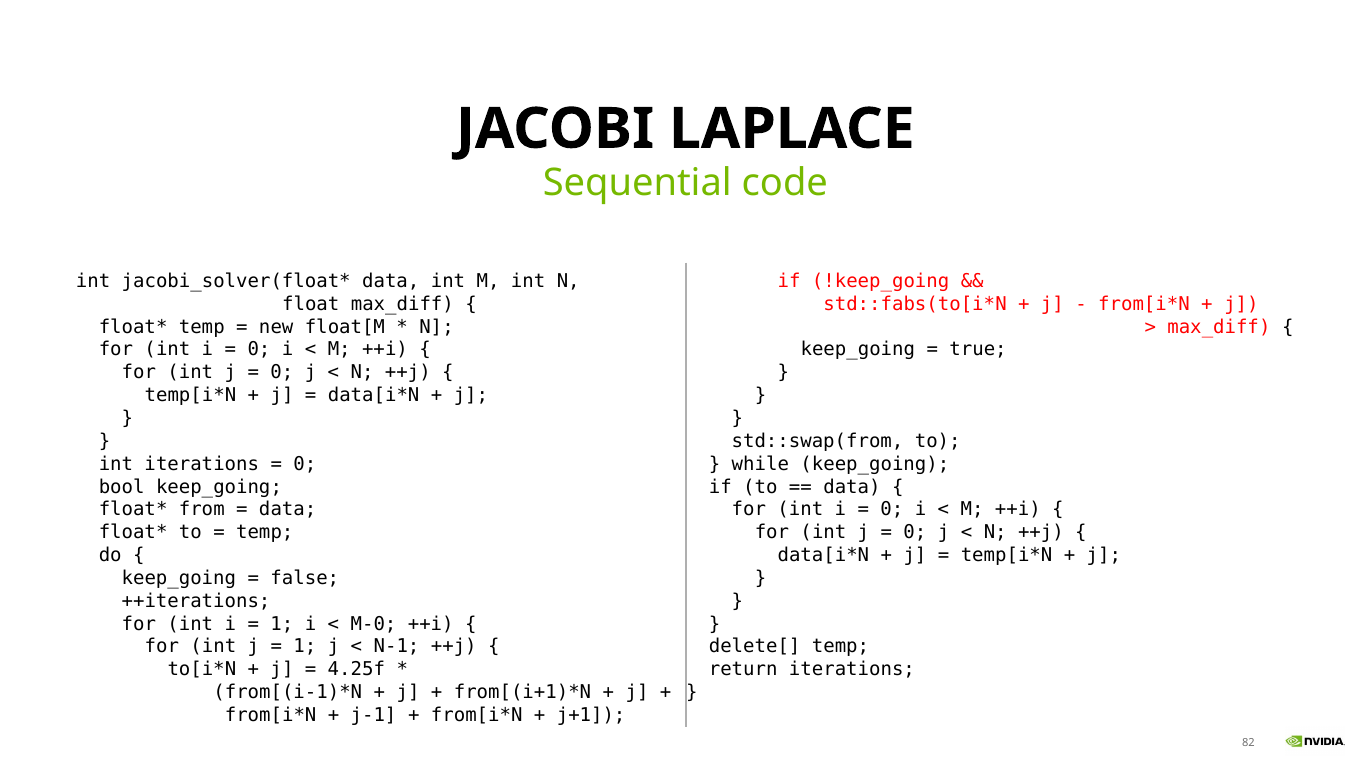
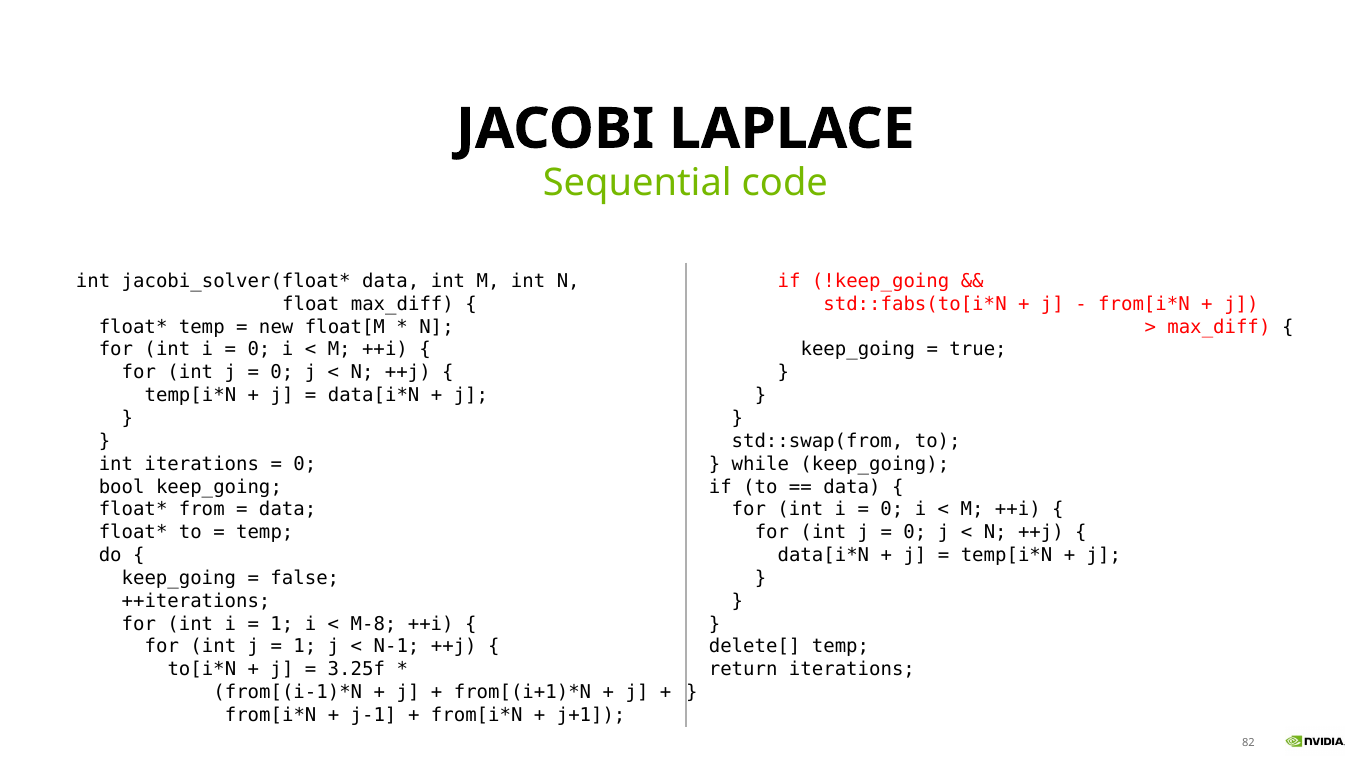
M-0: M-0 -> M-8 (374, 624)
4.25f: 4.25f -> 3.25f (356, 670)
